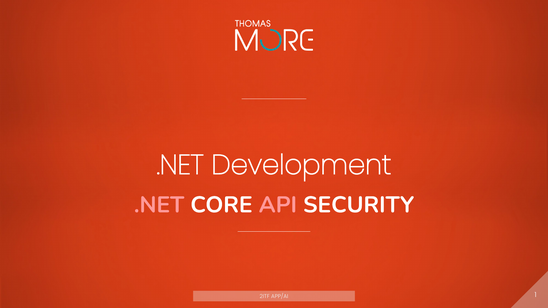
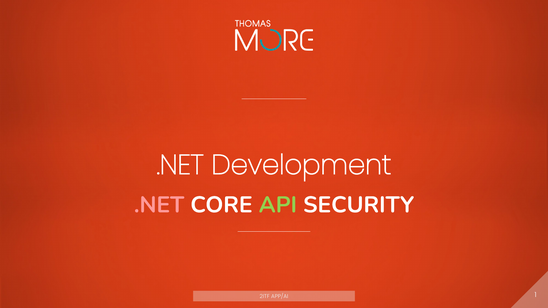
API colour: pink -> light green (278, 205)
